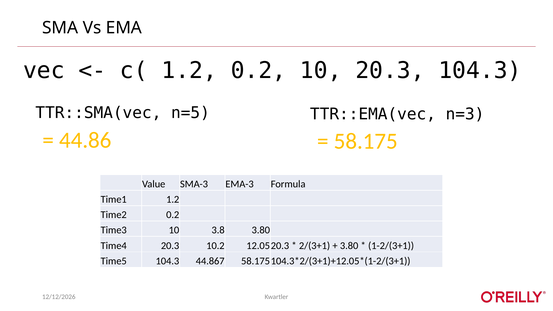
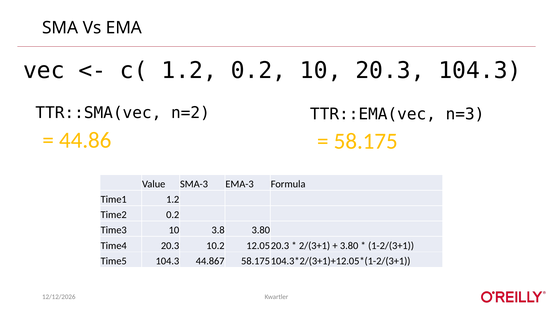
n=5: n=5 -> n=2 (190, 113)
